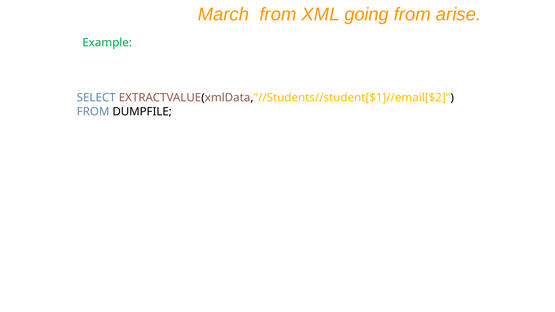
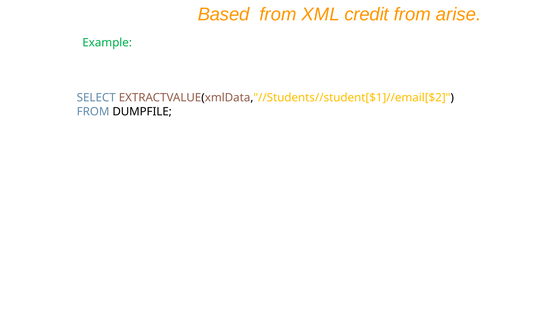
March: March -> Based (224, 14)
going: going -> credit (367, 14)
